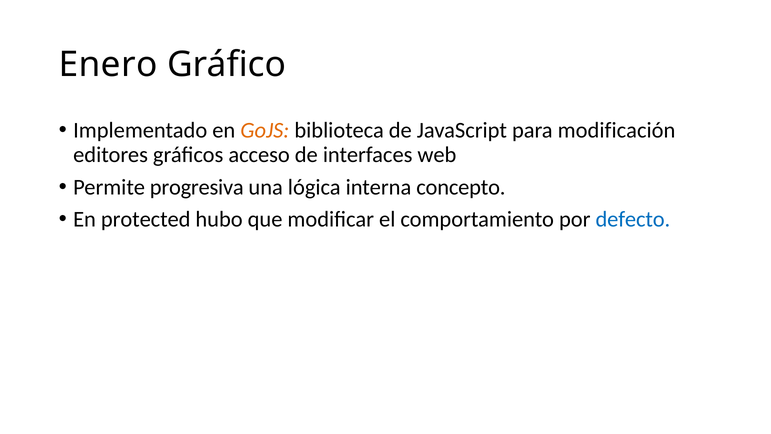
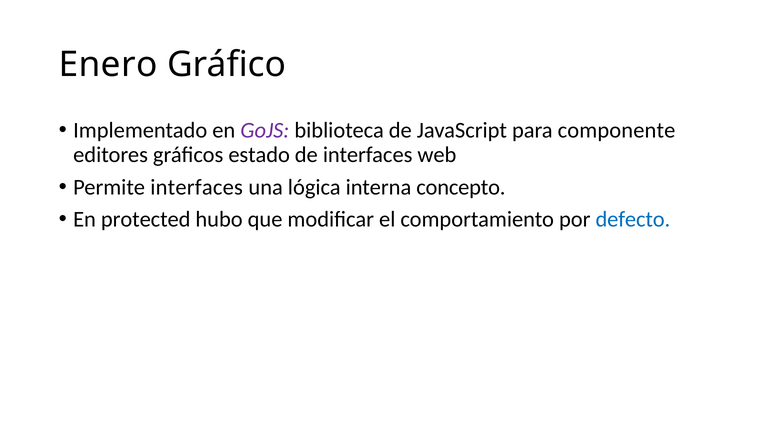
GoJS colour: orange -> purple (265, 130)
modificación: modificación -> componente (617, 130)
acceso: acceso -> estado (259, 155)
Permite progresiva: progresiva -> interfaces (197, 187)
